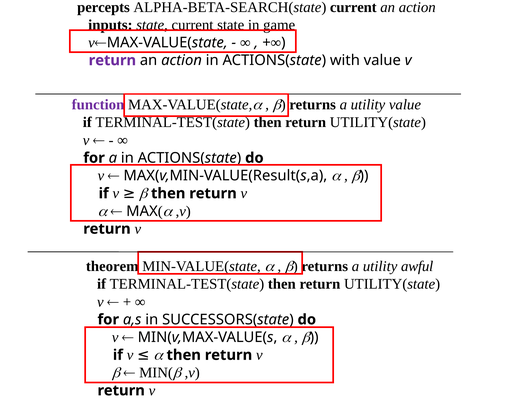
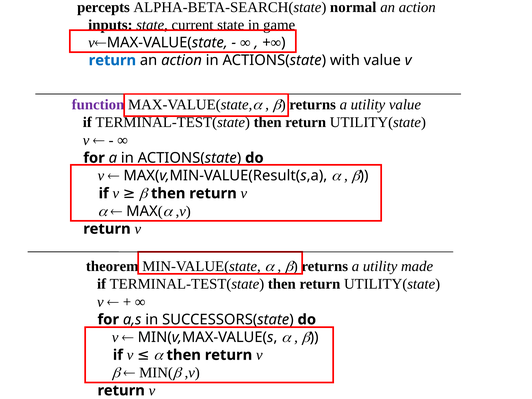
ALPHA-BETA-SEARCH(state current: current -> normal (353, 7)
return colour: purple -> blue (112, 60)
awful: awful -> made (417, 266)
